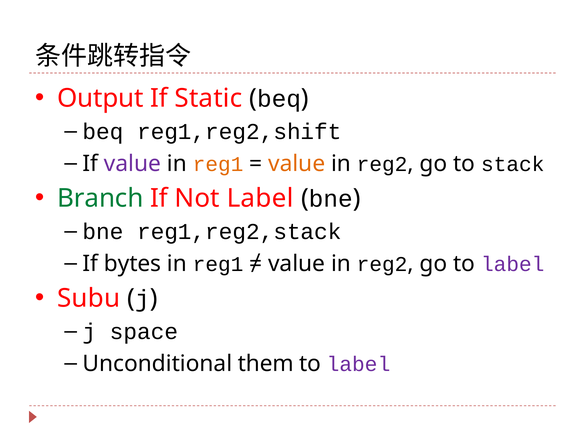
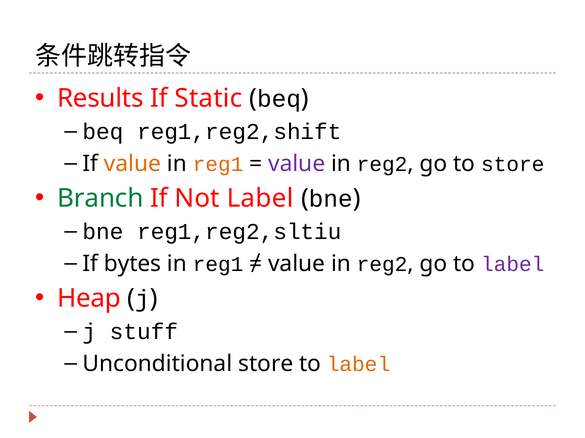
Output: Output -> Results (100, 98)
value colour: purple -> orange (132, 164)
value colour: orange -> purple (297, 164)
to stack: stack -> store (513, 164)
reg1,reg2,stack: reg1,reg2,stack -> reg1,reg2,sltiu (239, 232)
Subu: Subu -> Heap (89, 299)
space: space -> stuff (144, 332)
Unconditional them: them -> store (266, 364)
label colour: purple -> orange (359, 365)
